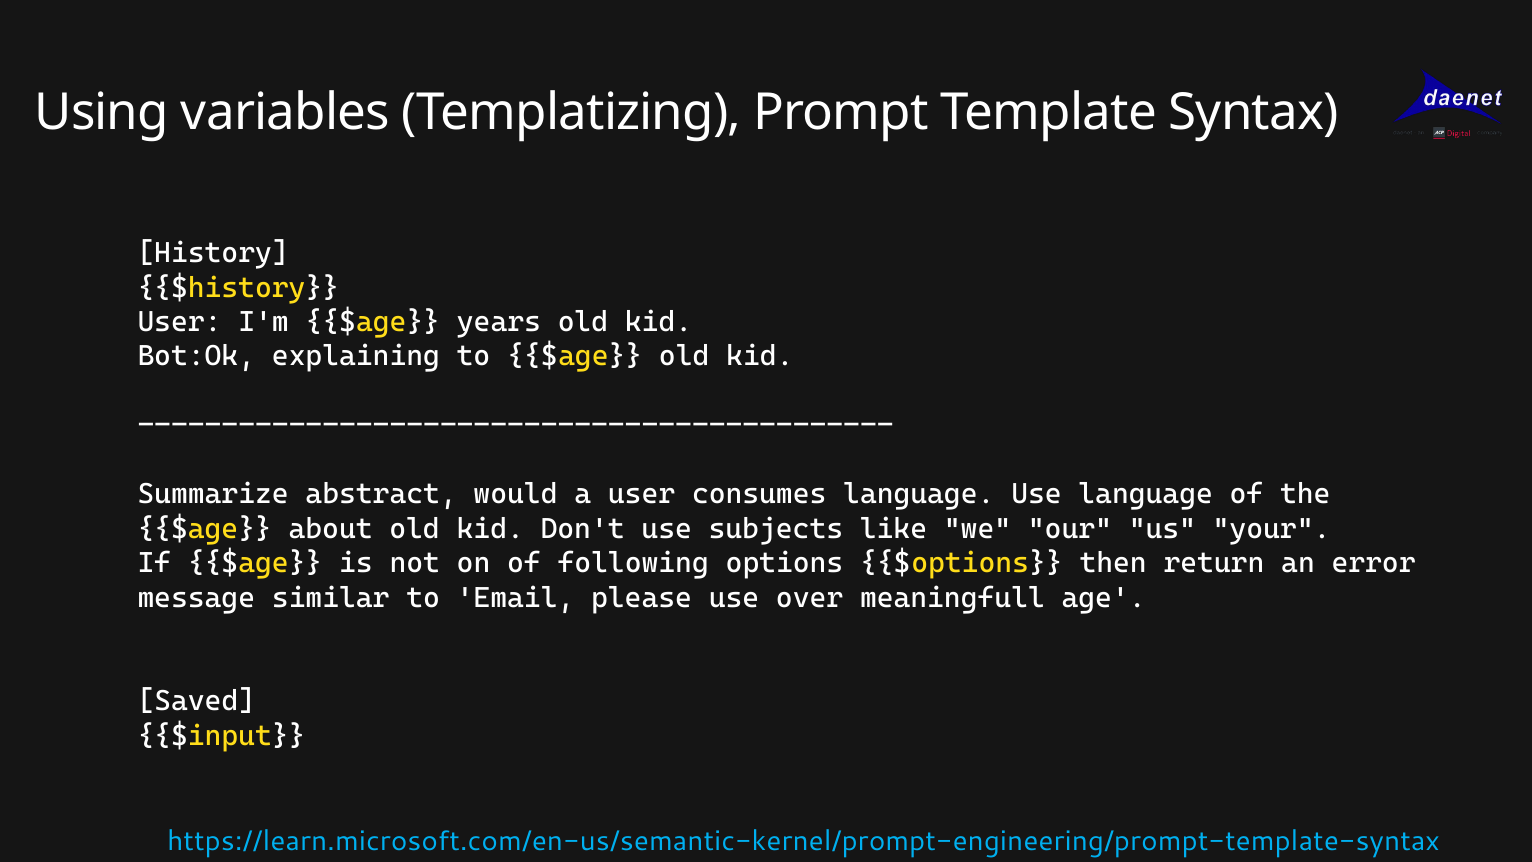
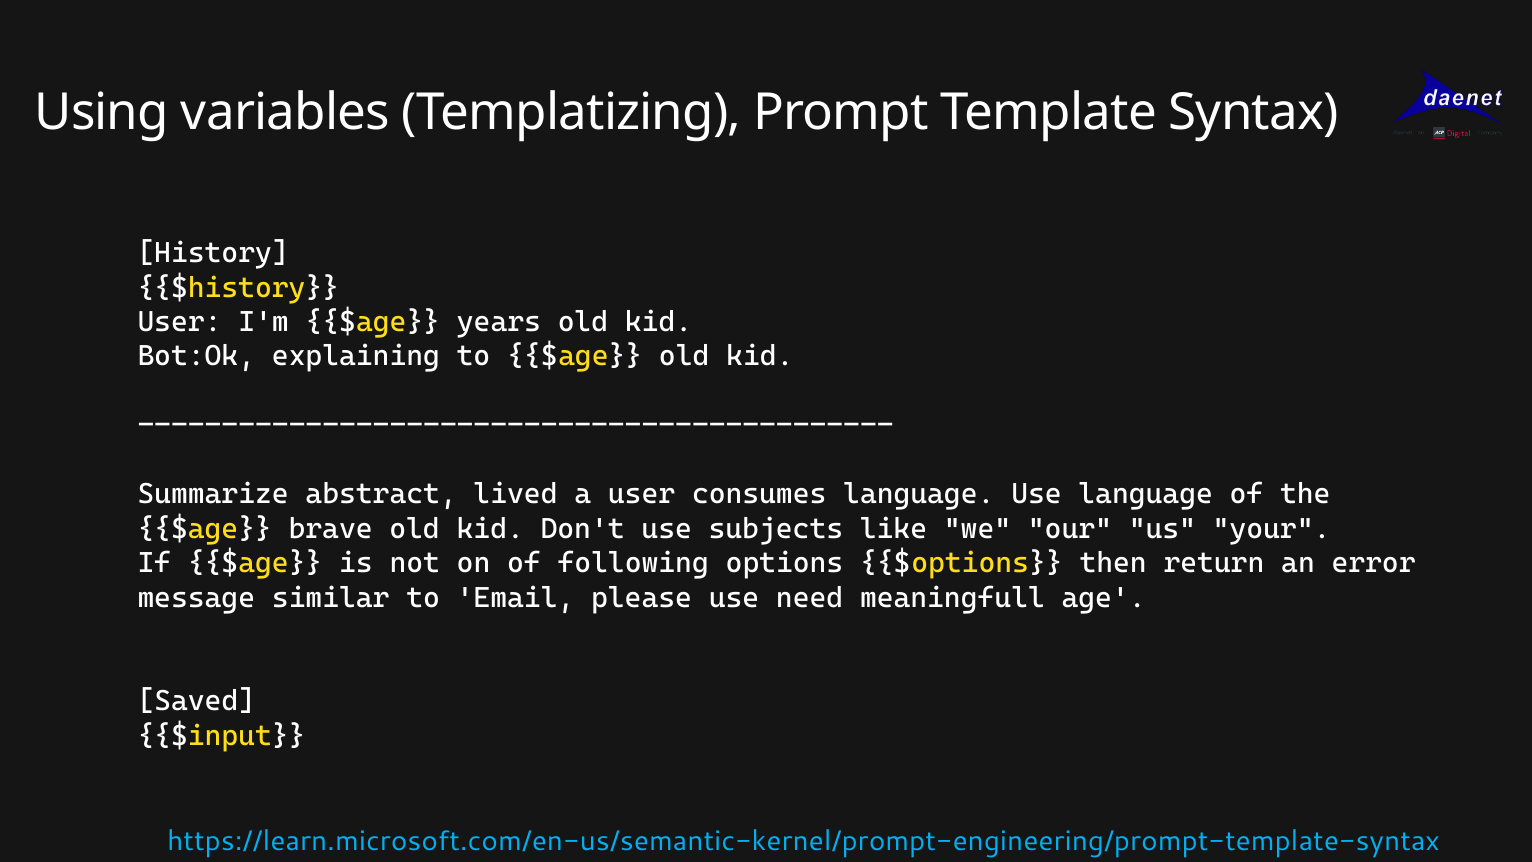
would: would -> lived (516, 494)
about: about -> brave (331, 529)
over: over -> need (810, 598)
